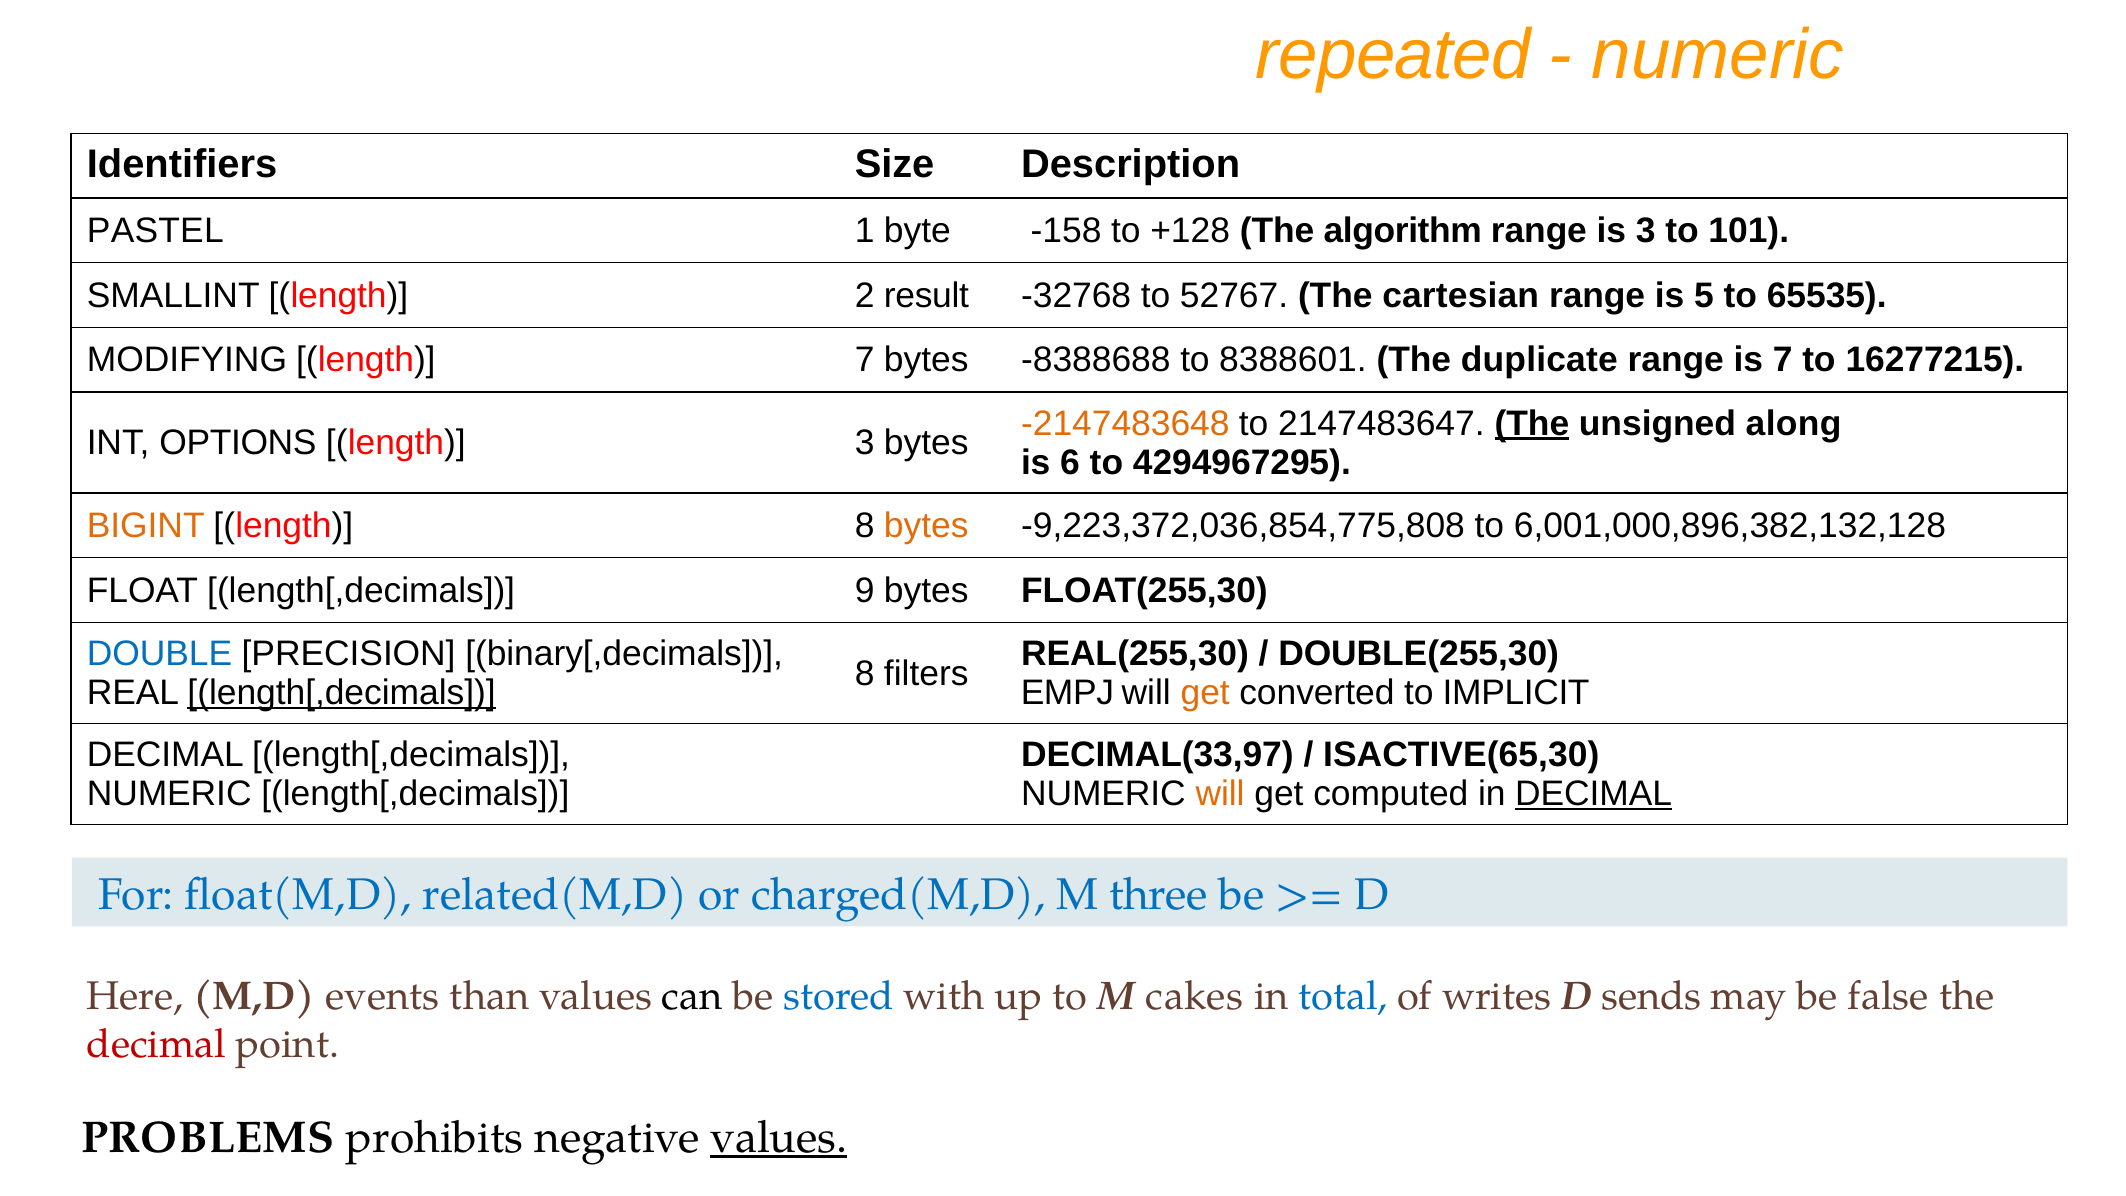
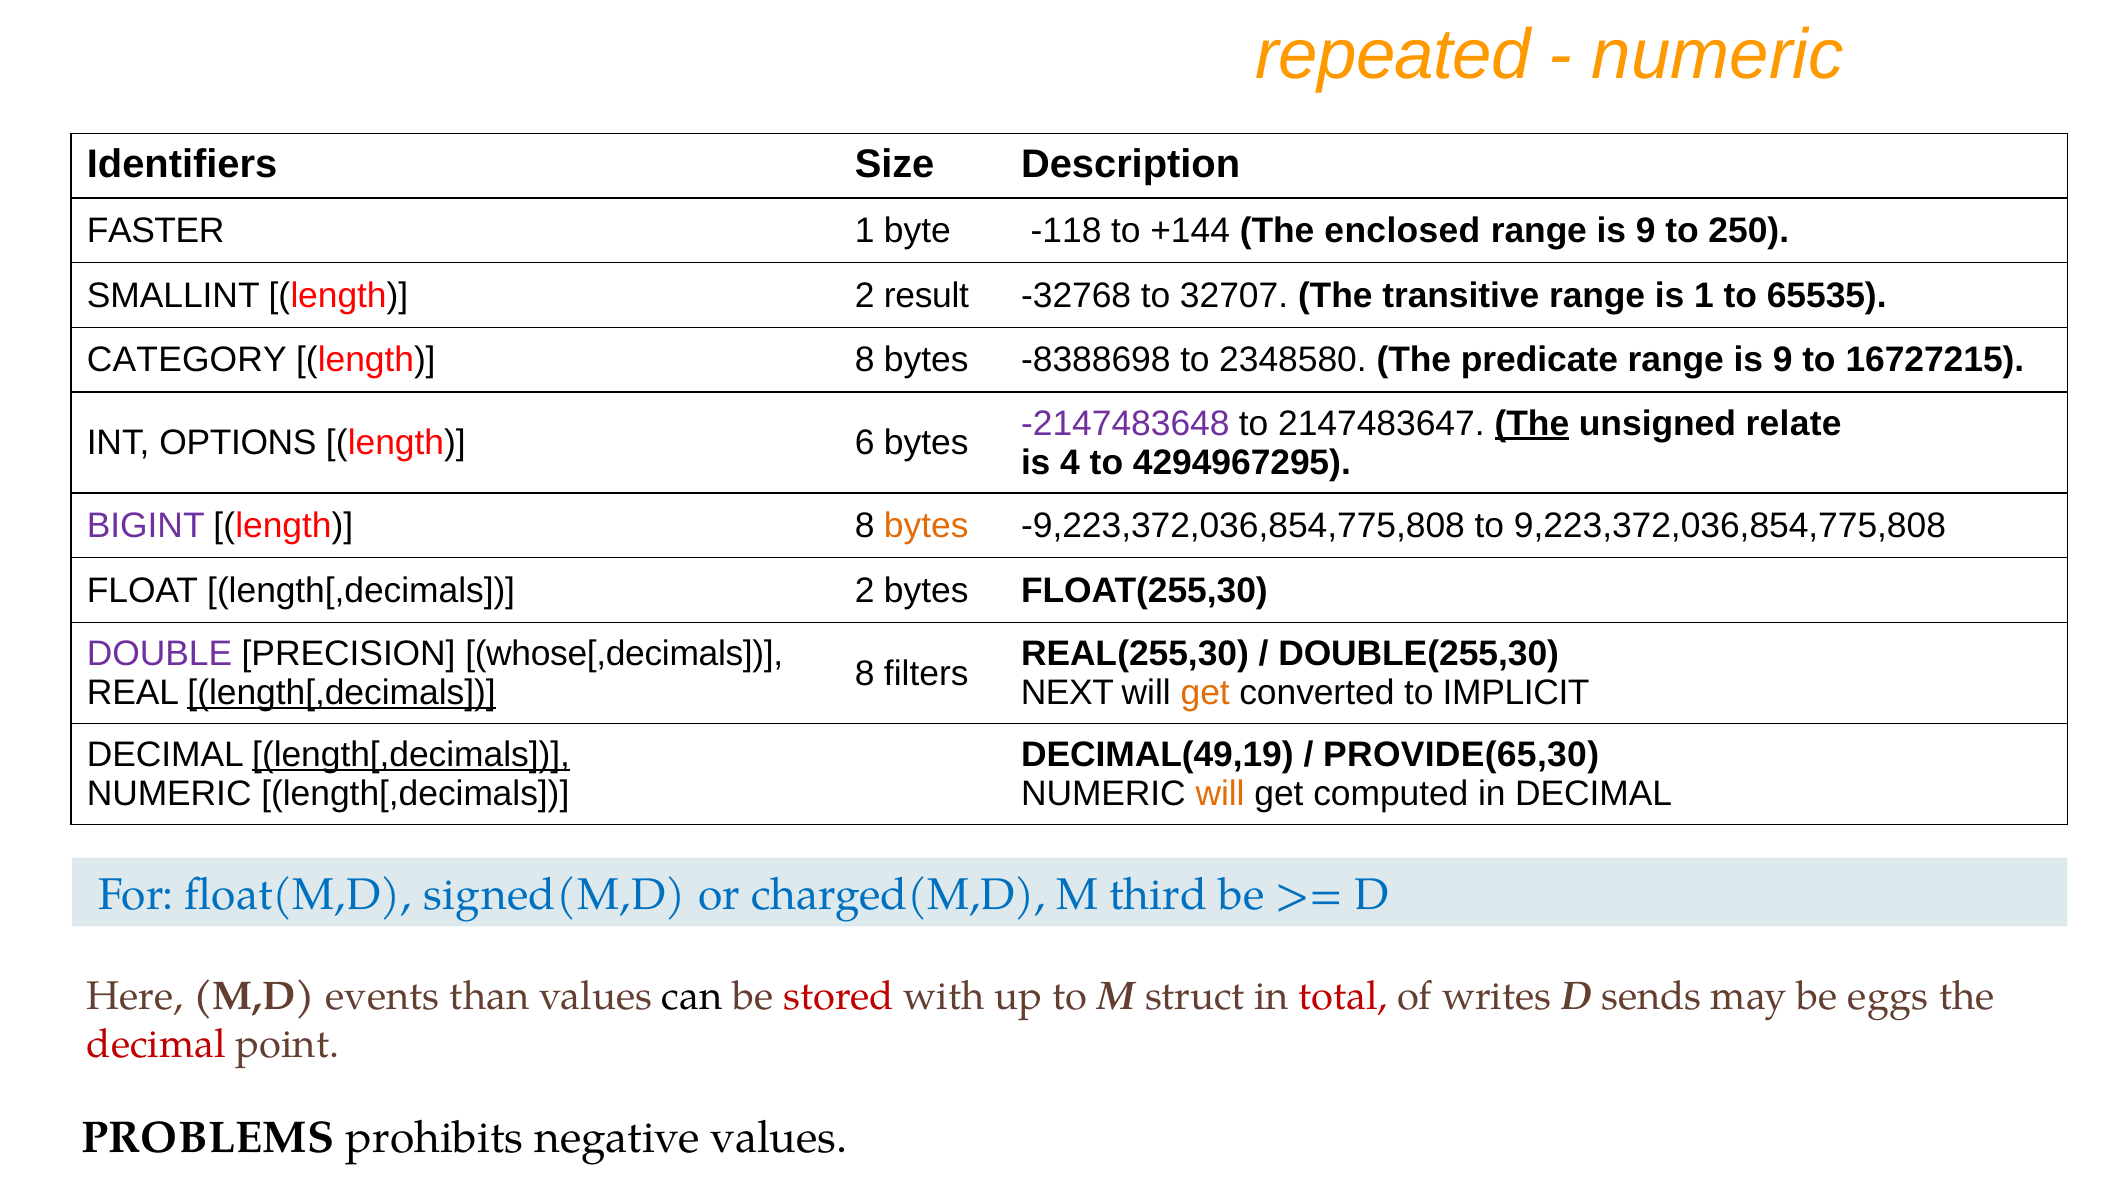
PASTEL: PASTEL -> FASTER (156, 231)
-158: -158 -> -118 (1066, 231)
+128: +128 -> +144 (1190, 231)
algorithm: algorithm -> enclosed (1402, 231)
3: 3 -> 9 (1646, 231)
101: 101 -> 250 (1749, 231)
52767: 52767 -> 32707 (1234, 295)
cartesian: cartesian -> transitive (1461, 295)
is 5: 5 -> 1 (1704, 295)
MODIFYING: MODIFYING -> CATEGORY (187, 360)
7: 7 -> 8 (865, 360)
-8388688: -8388688 -> -8388698 (1096, 360)
8388601: 8388601 -> 2348580 (1293, 360)
duplicate: duplicate -> predicate (1539, 360)
7: 7 -> 9 (1783, 360)
16277215: 16277215 -> 16727215 (1935, 360)
-2147483648 colour: orange -> purple (1125, 423)
along: along -> relate (1794, 423)
length 3: 3 -> 6 (865, 443)
6: 6 -> 4 (1070, 463)
BIGINT colour: orange -> purple (146, 526)
6,001,000,896,382,132,128: 6,001,000,896,382,132,128 -> 9,223,372,036,854,775,808 (1730, 526)
length[,decimals 9: 9 -> 2 (865, 590)
DOUBLE colour: blue -> purple (160, 654)
binary[,decimals: binary[,decimals -> whose[,decimals (624, 654)
EMPJ: EMPJ -> NEXT (1067, 693)
length[,decimals underline: none -> present (411, 755)
DECIMAL(33,97: DECIMAL(33,97 -> DECIMAL(49,19 (1157, 755)
ISACTIVE(65,30: ISACTIVE(65,30 -> PROVIDE(65,30 (1461, 755)
DECIMAL underline: present -> none (1594, 794)
related(M,D: related(M,D -> signed(M,D (555, 895)
three: three -> third (1158, 895)
stored colour: blue -> red (839, 997)
cakes: cakes -> struct (1195, 997)
total colour: blue -> red (1343, 997)
false: false -> eggs (1888, 997)
values underline: present -> none (779, 1137)
